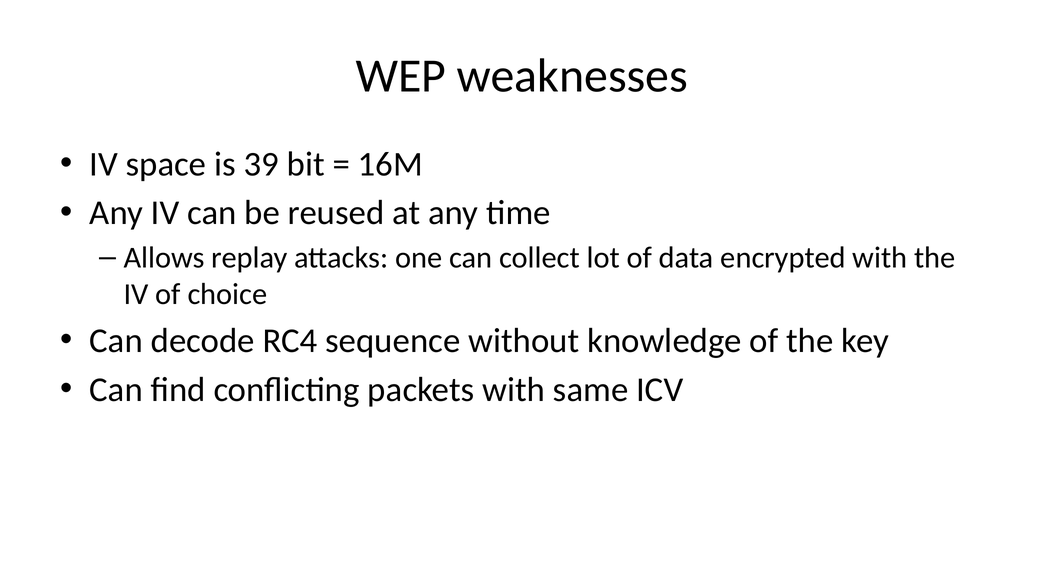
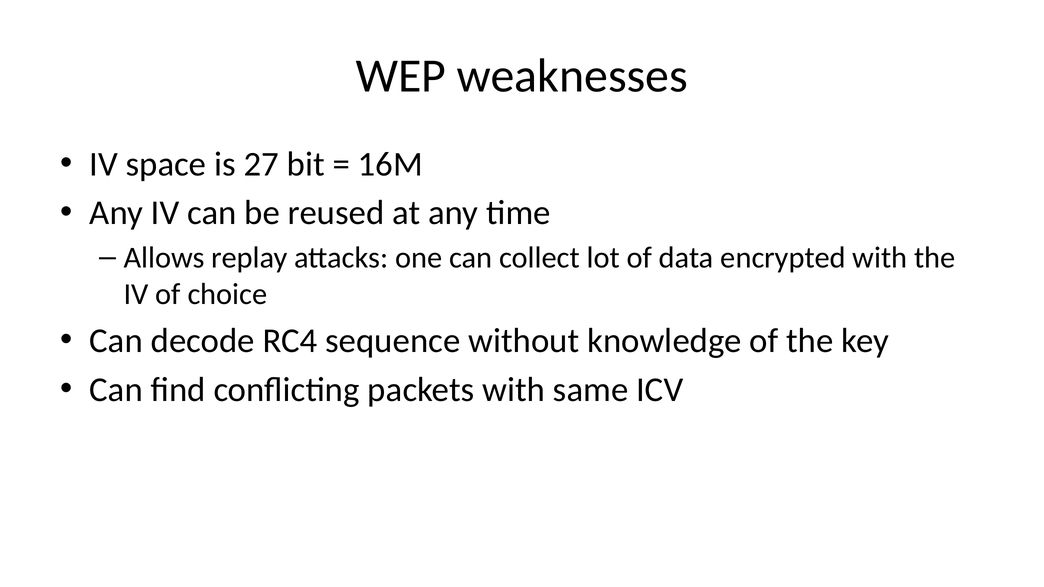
39: 39 -> 27 (261, 164)
